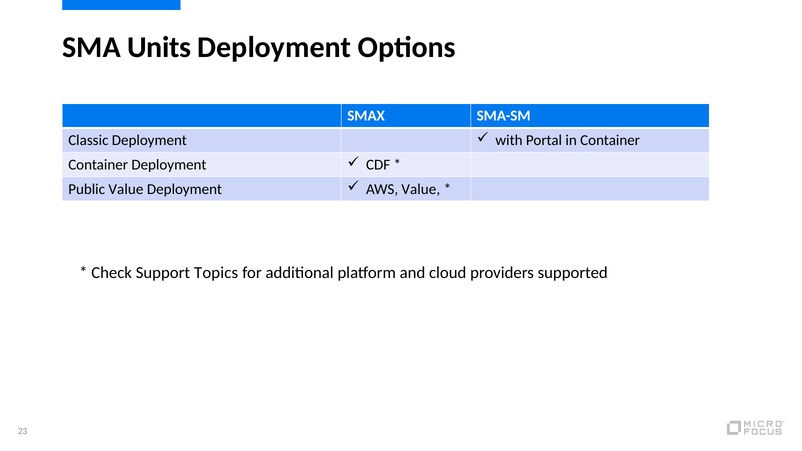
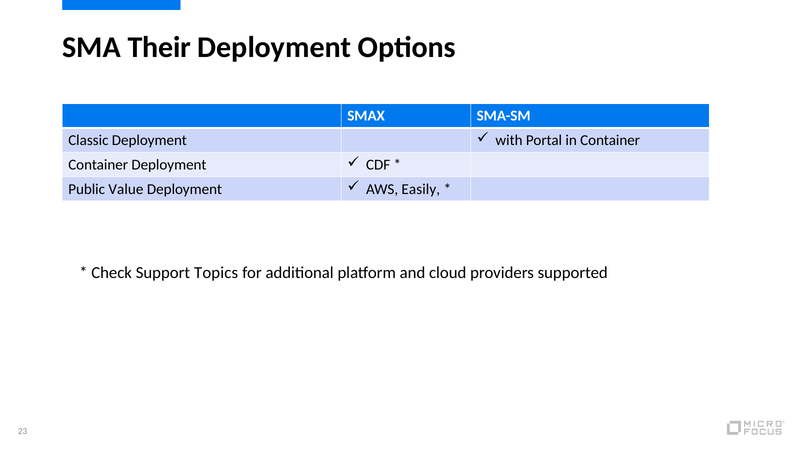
Units: Units -> Their (159, 47)
AWS Value: Value -> Easily (421, 189)
